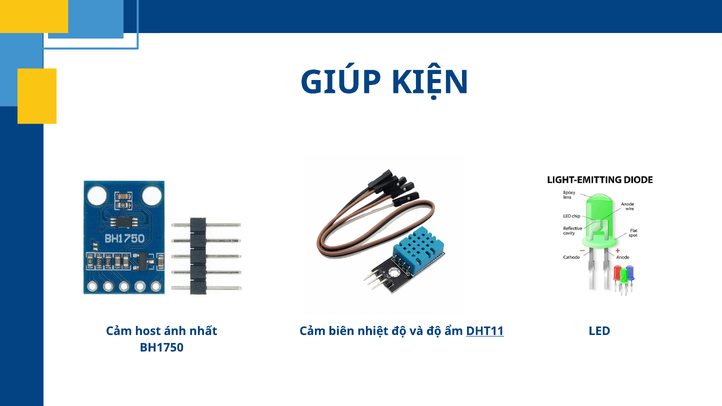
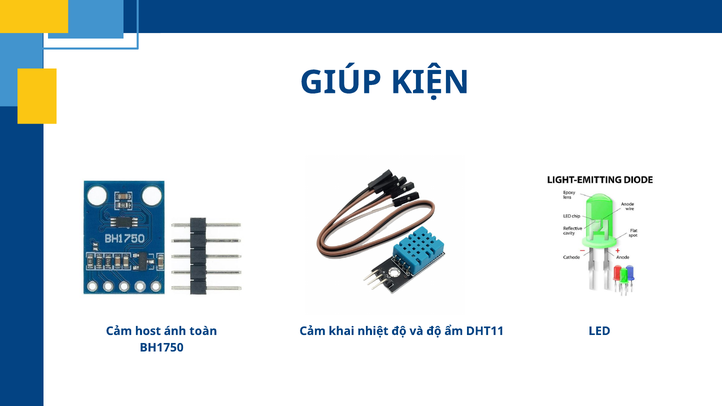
nhất: nhất -> toàn (203, 331)
biên: biên -> khai (341, 331)
DHT11 underline: present -> none (485, 331)
